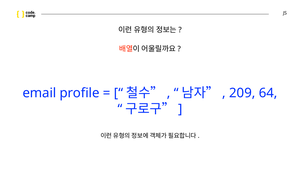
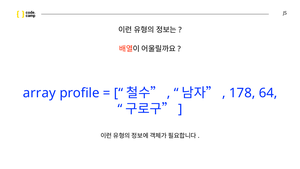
email: email -> array (39, 93)
209: 209 -> 178 (242, 93)
